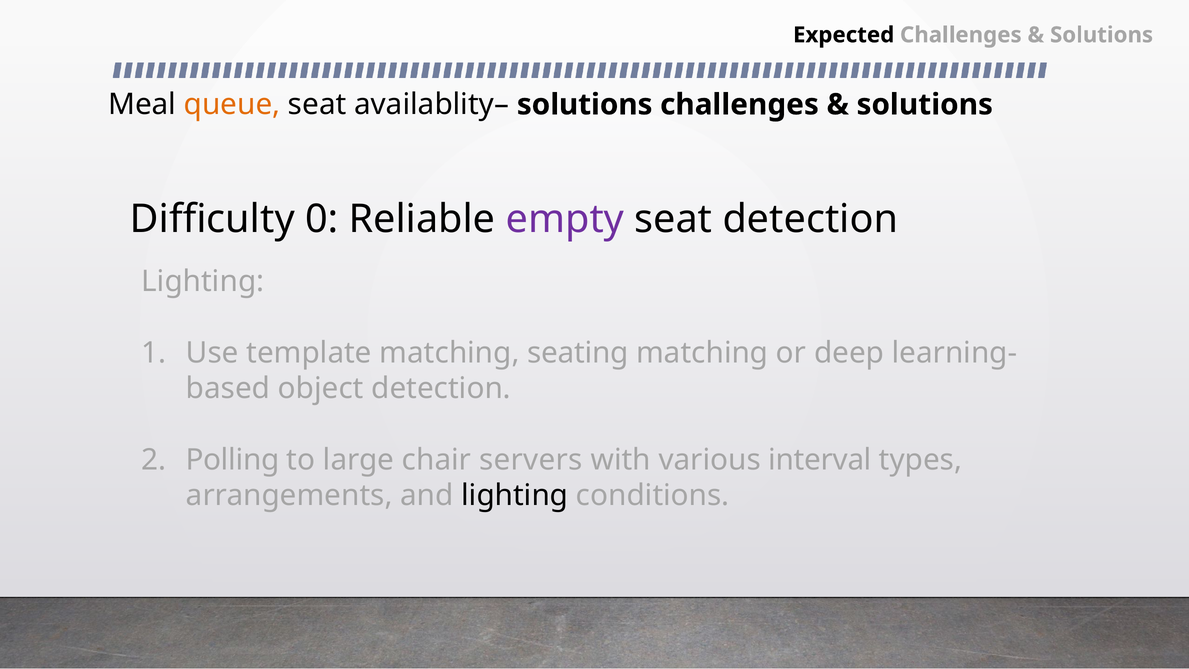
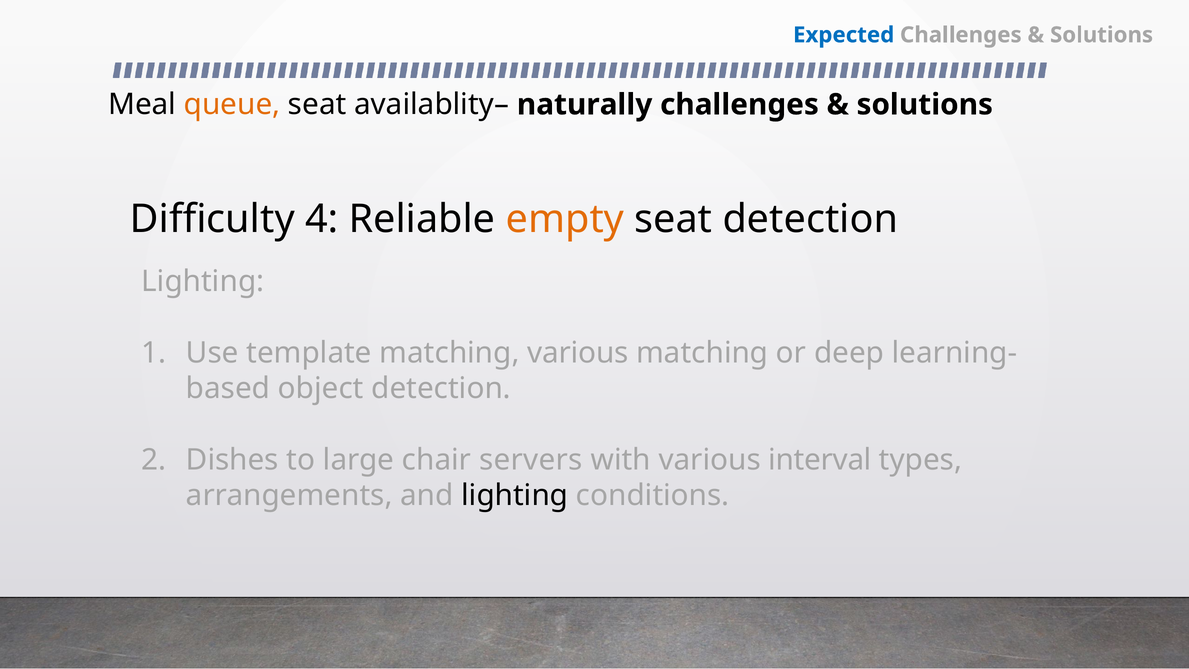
Expected colour: black -> blue (844, 35)
availablity– solutions: solutions -> naturally (585, 105)
0: 0 -> 4 (322, 219)
empty colour: purple -> orange (565, 219)
matching seating: seating -> various (578, 353)
Polling: Polling -> Dishes (232, 460)
